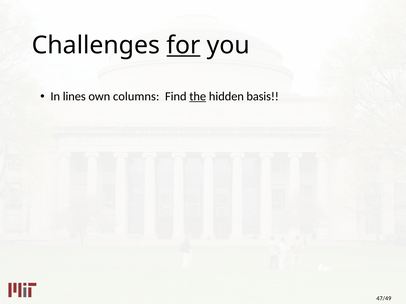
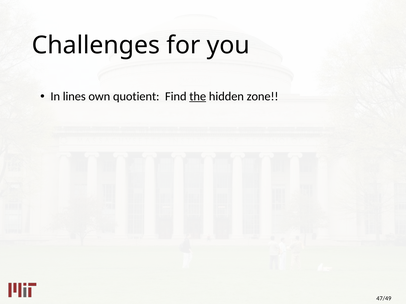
for underline: present -> none (183, 45)
columns: columns -> quotient (136, 97)
basis: basis -> zone (263, 97)
